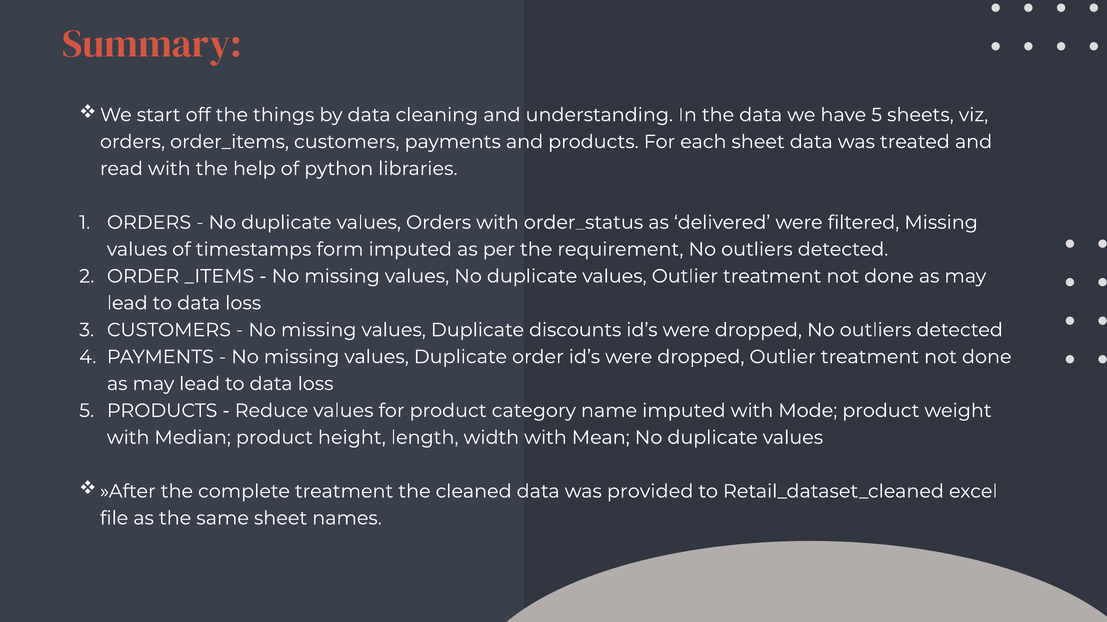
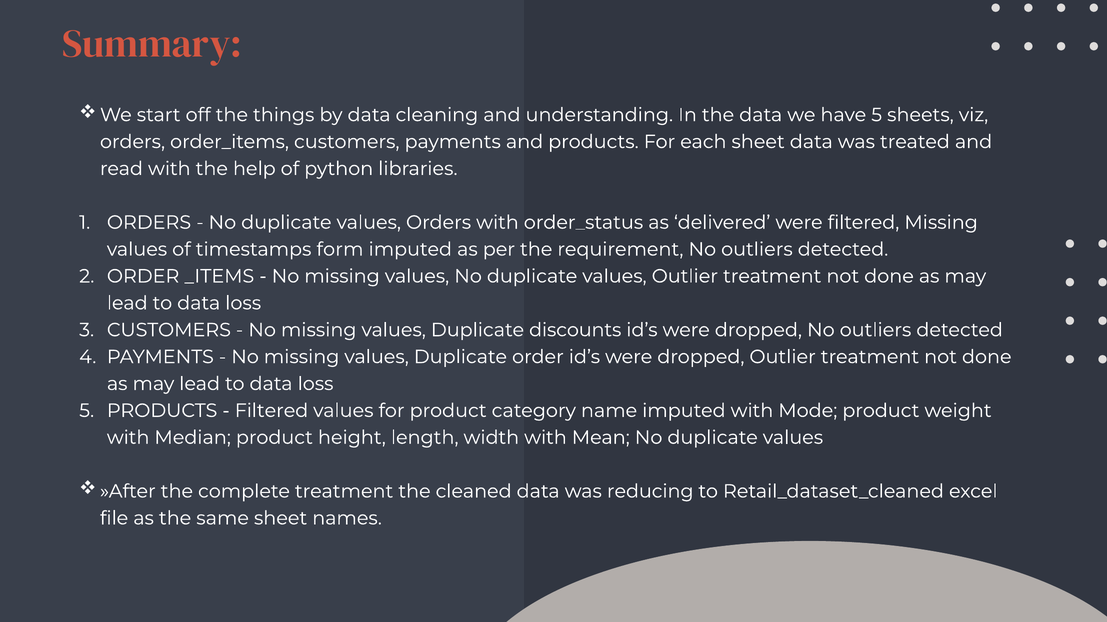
Reduce: Reduce -> Filtered (271, 411)
provided: provided -> reducing (650, 492)
